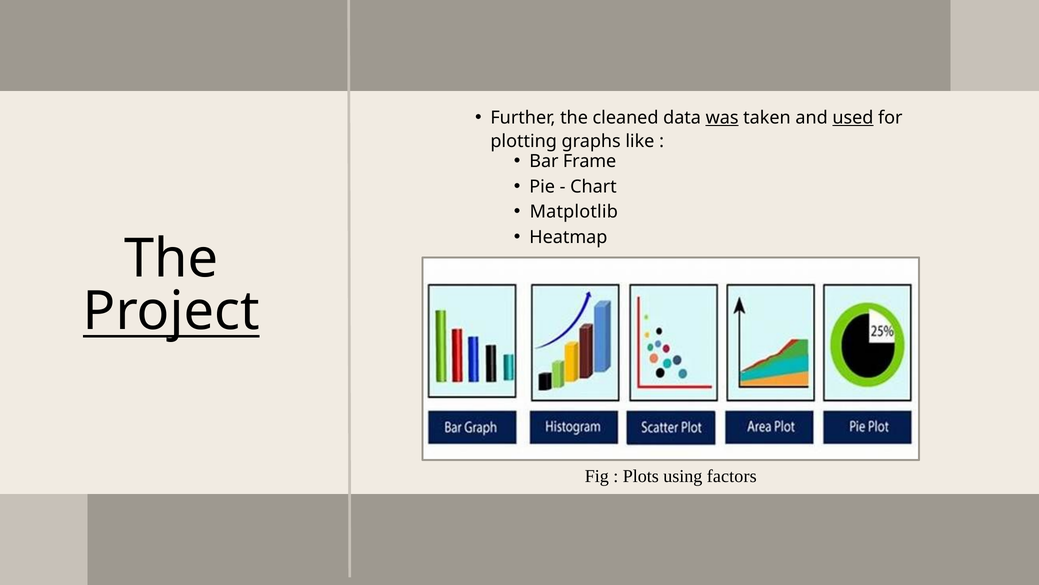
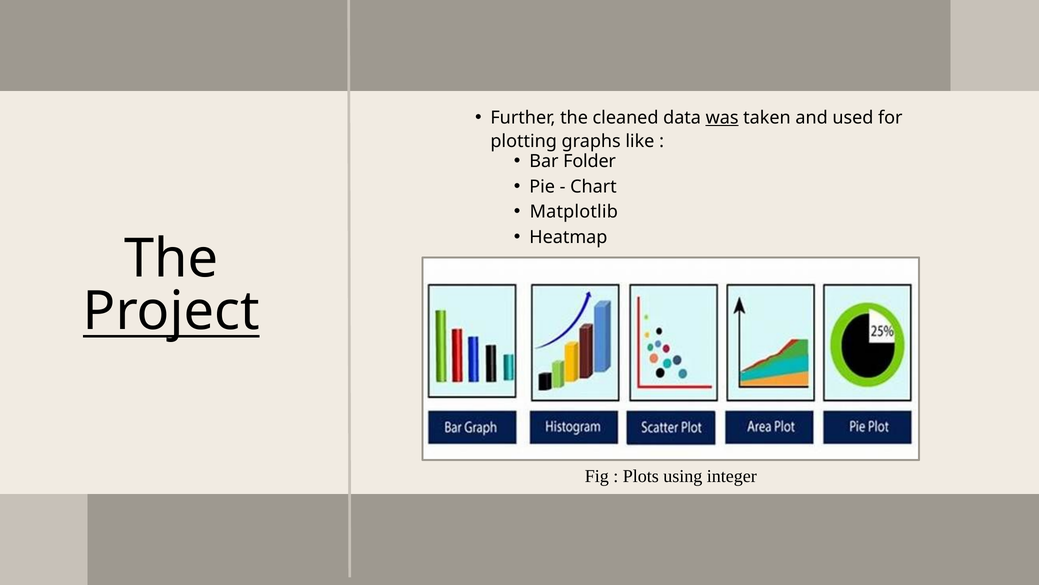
used underline: present -> none (853, 118)
Frame: Frame -> Folder (590, 161)
factors: factors -> integer (732, 476)
